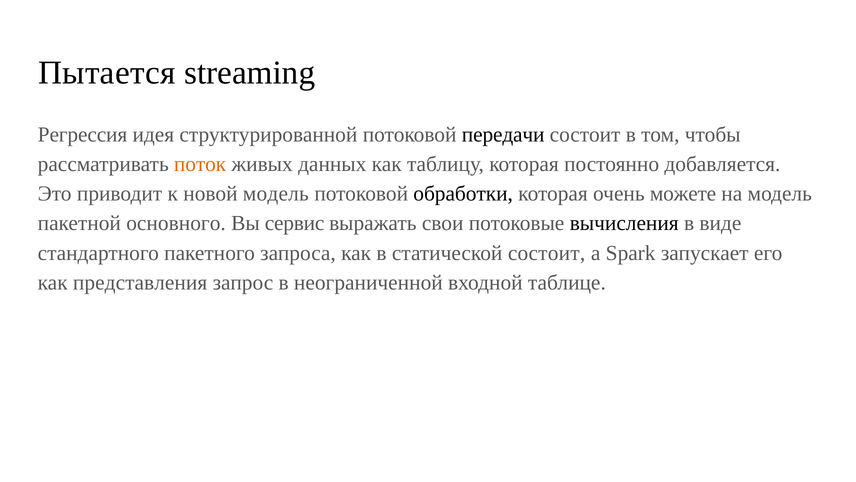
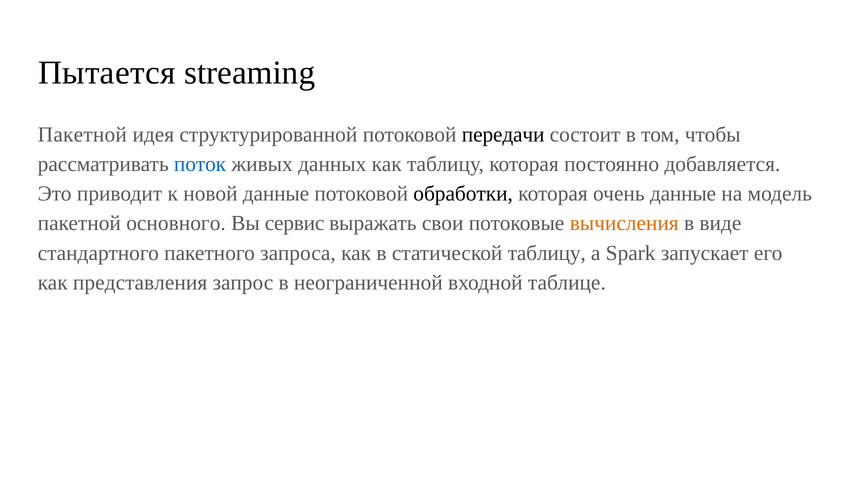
Регрессия: Регрессия -> Пакетной (82, 135)
поток colour: orange -> blue (200, 164)
новой модель: модель -> данные (276, 194)
очень можете: можете -> данные (683, 194)
вычисления colour: black -> orange (624, 223)
статической состоит: состоит -> таблицу (547, 253)
